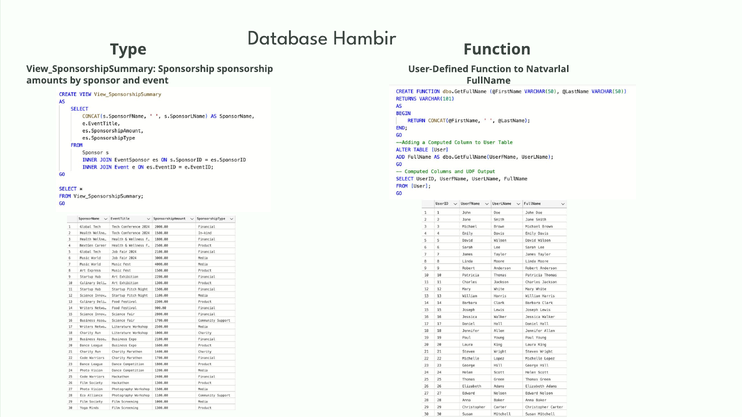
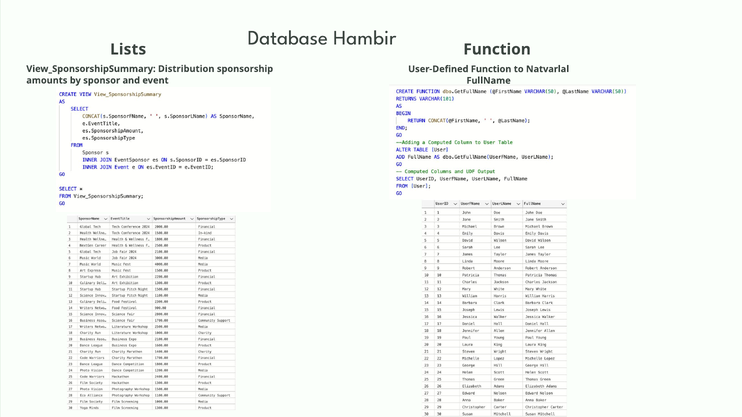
Type: Type -> Lists (128, 49)
View_SponsorshipSummary Sponsorship: Sponsorship -> Distribution (186, 69)
